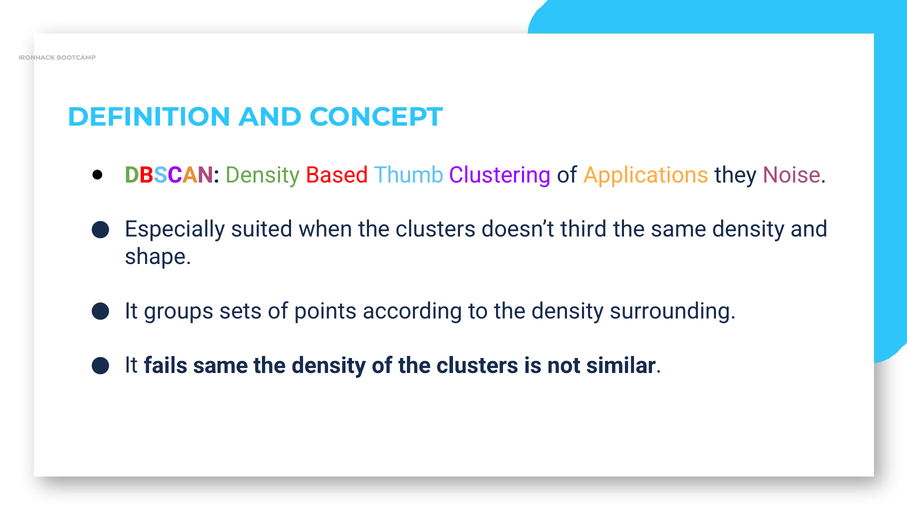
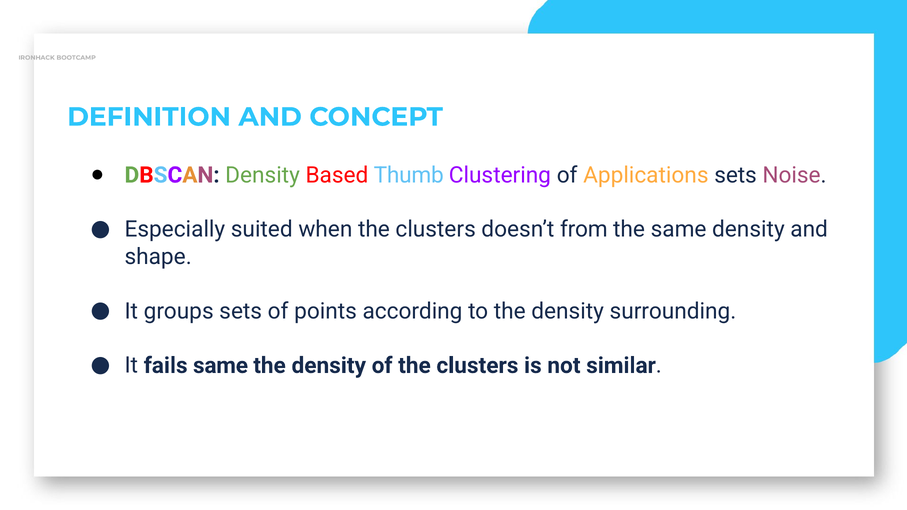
Applications they: they -> sets (736, 175)
third: third -> from (584, 230)
